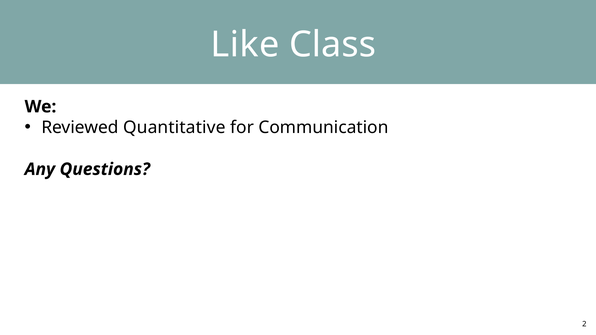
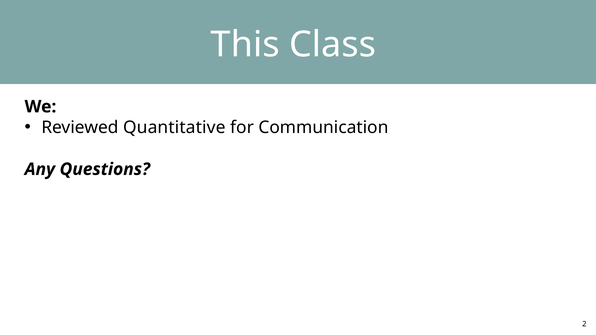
Like: Like -> This (245, 45)
